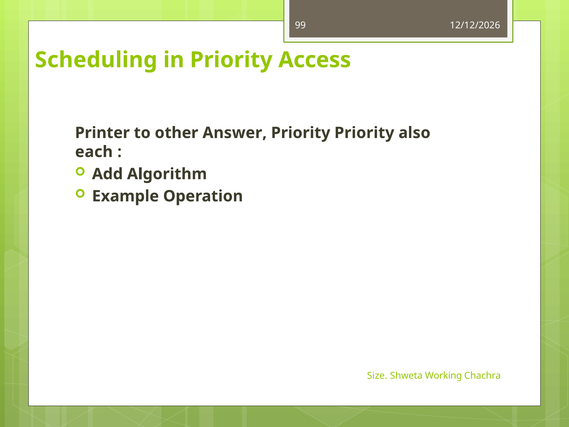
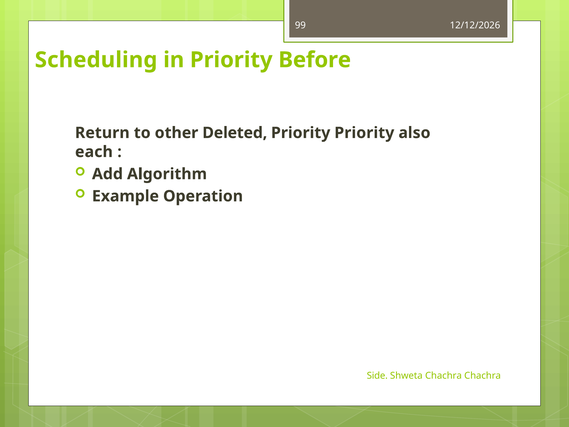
Access: Access -> Before (315, 60)
Printer: Printer -> Return (102, 133)
Answer: Answer -> Deleted (235, 133)
Size: Size -> Side (377, 375)
Shweta Working: Working -> Chachra (443, 375)
